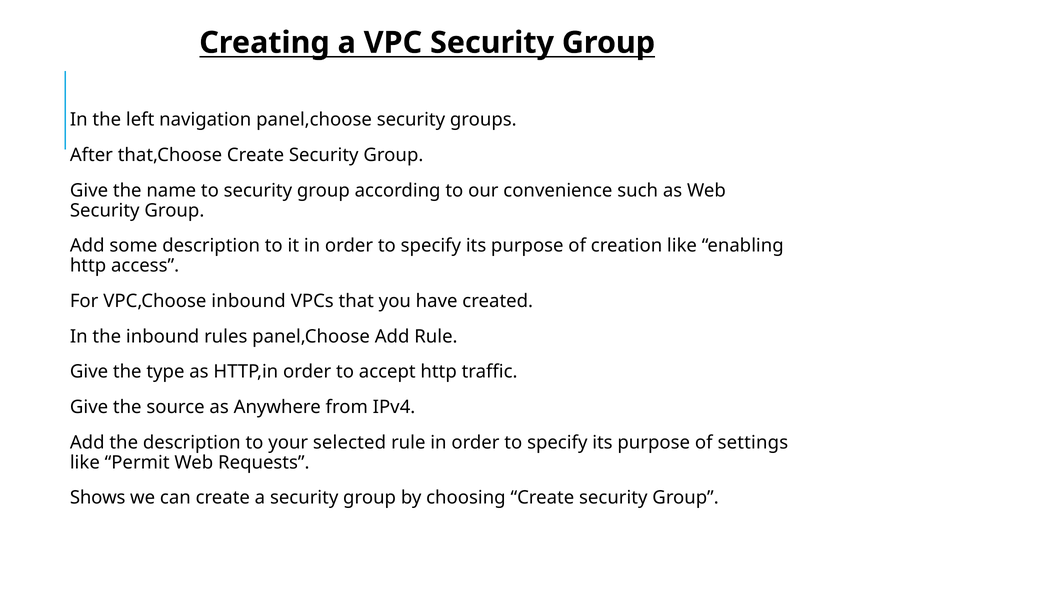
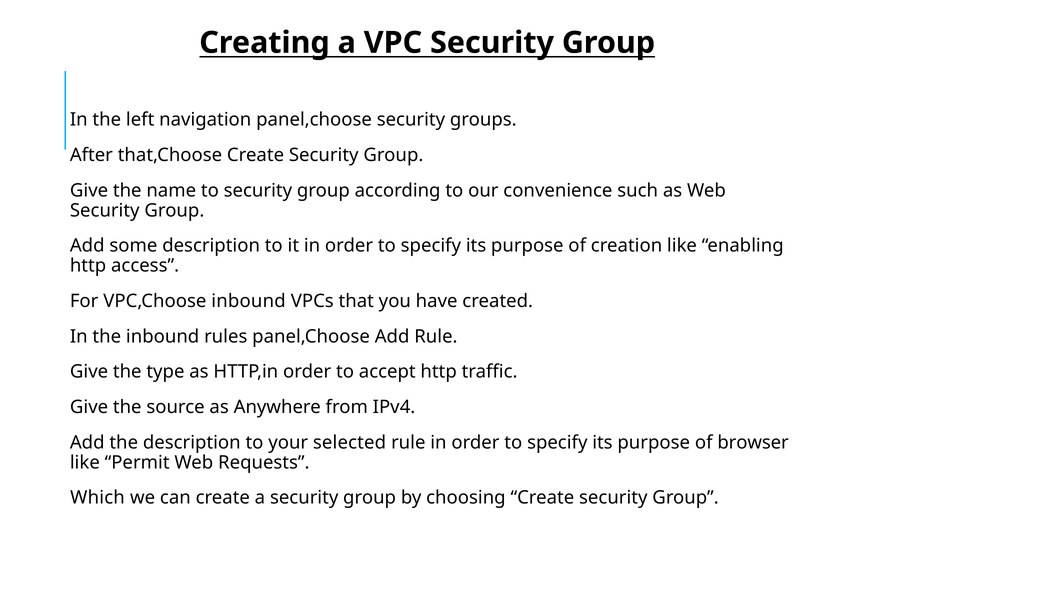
settings: settings -> browser (753, 442)
Shows: Shows -> Which (98, 498)
